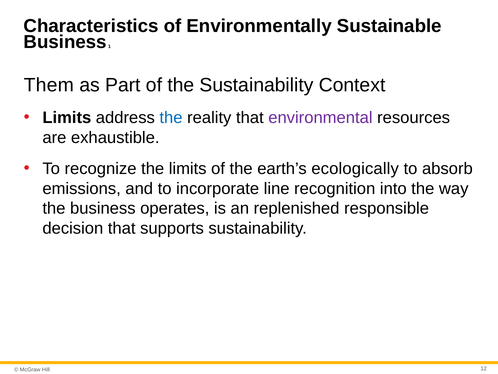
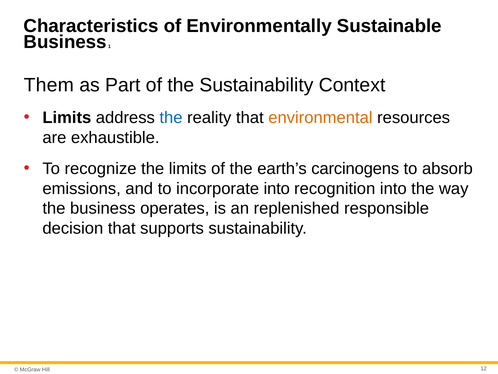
environmental colour: purple -> orange (320, 117)
ecologically: ecologically -> carcinogens (355, 168)
incorporate line: line -> into (277, 188)
